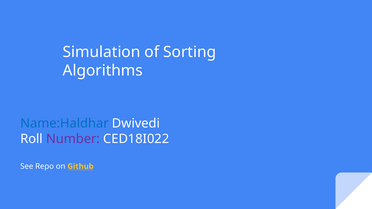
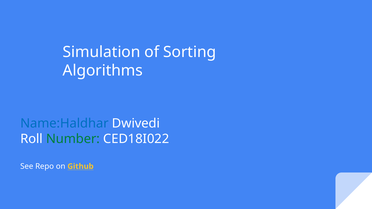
Number colour: purple -> green (73, 139)
